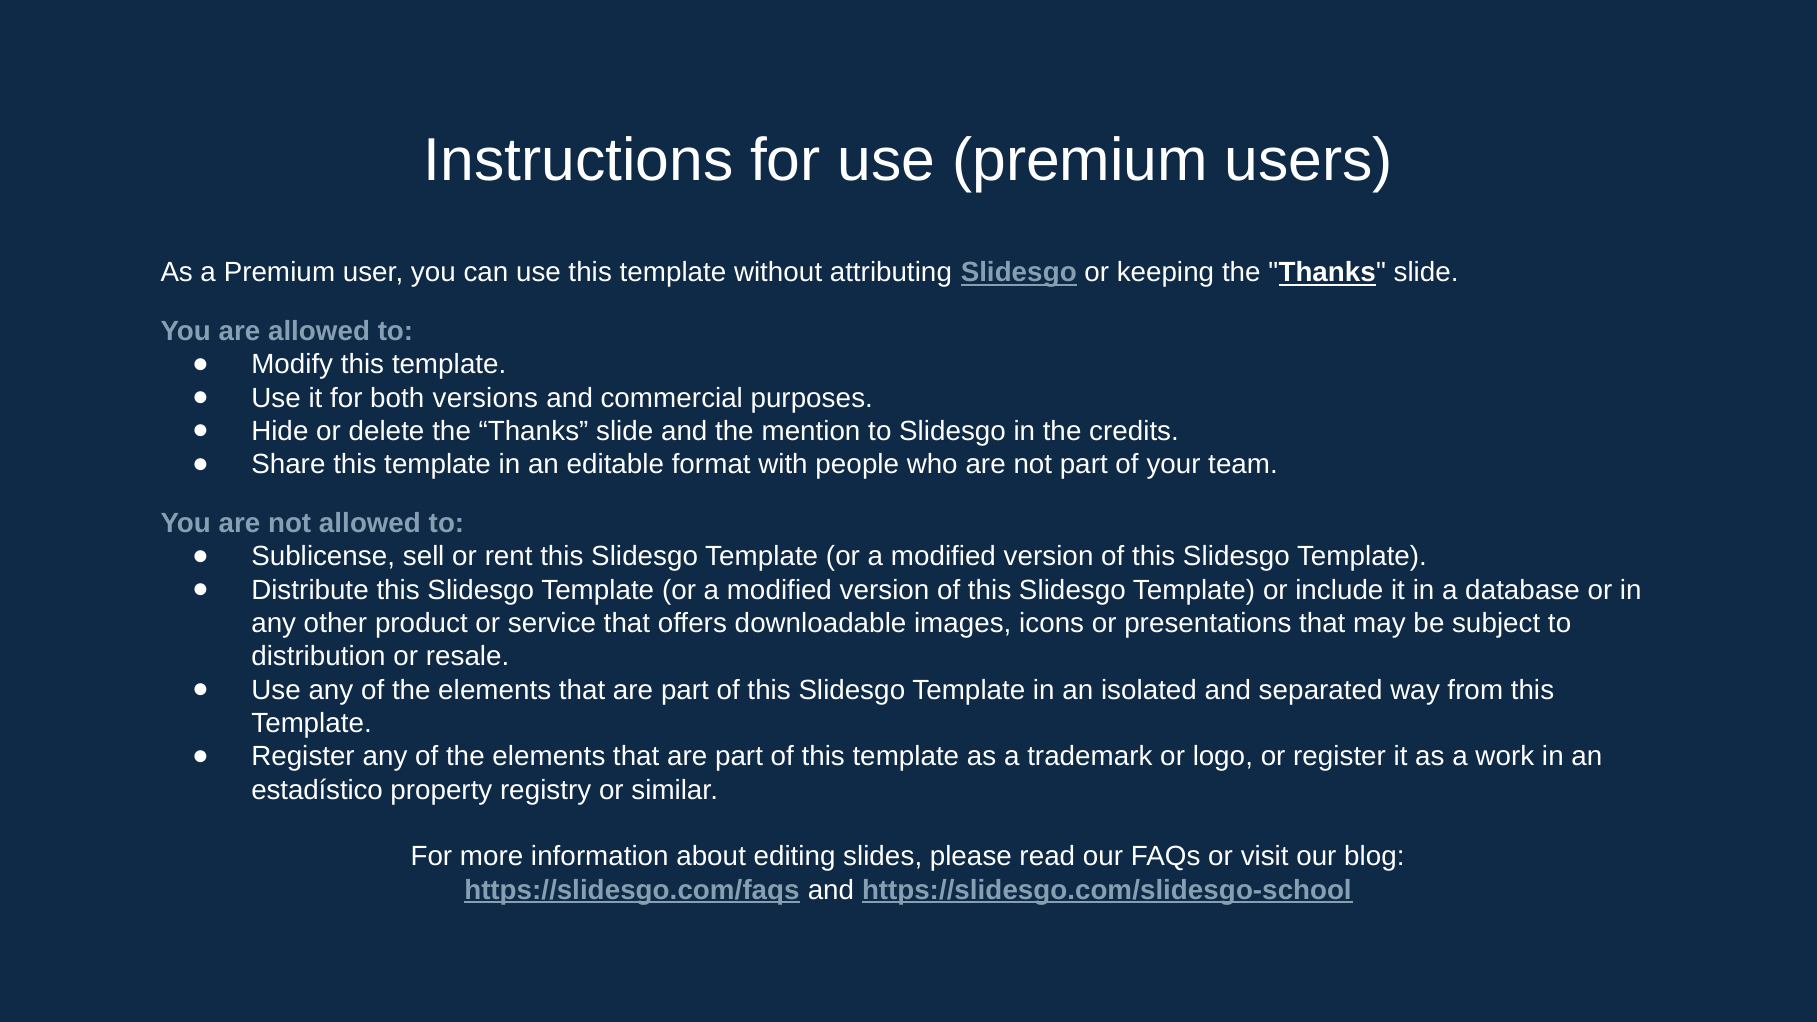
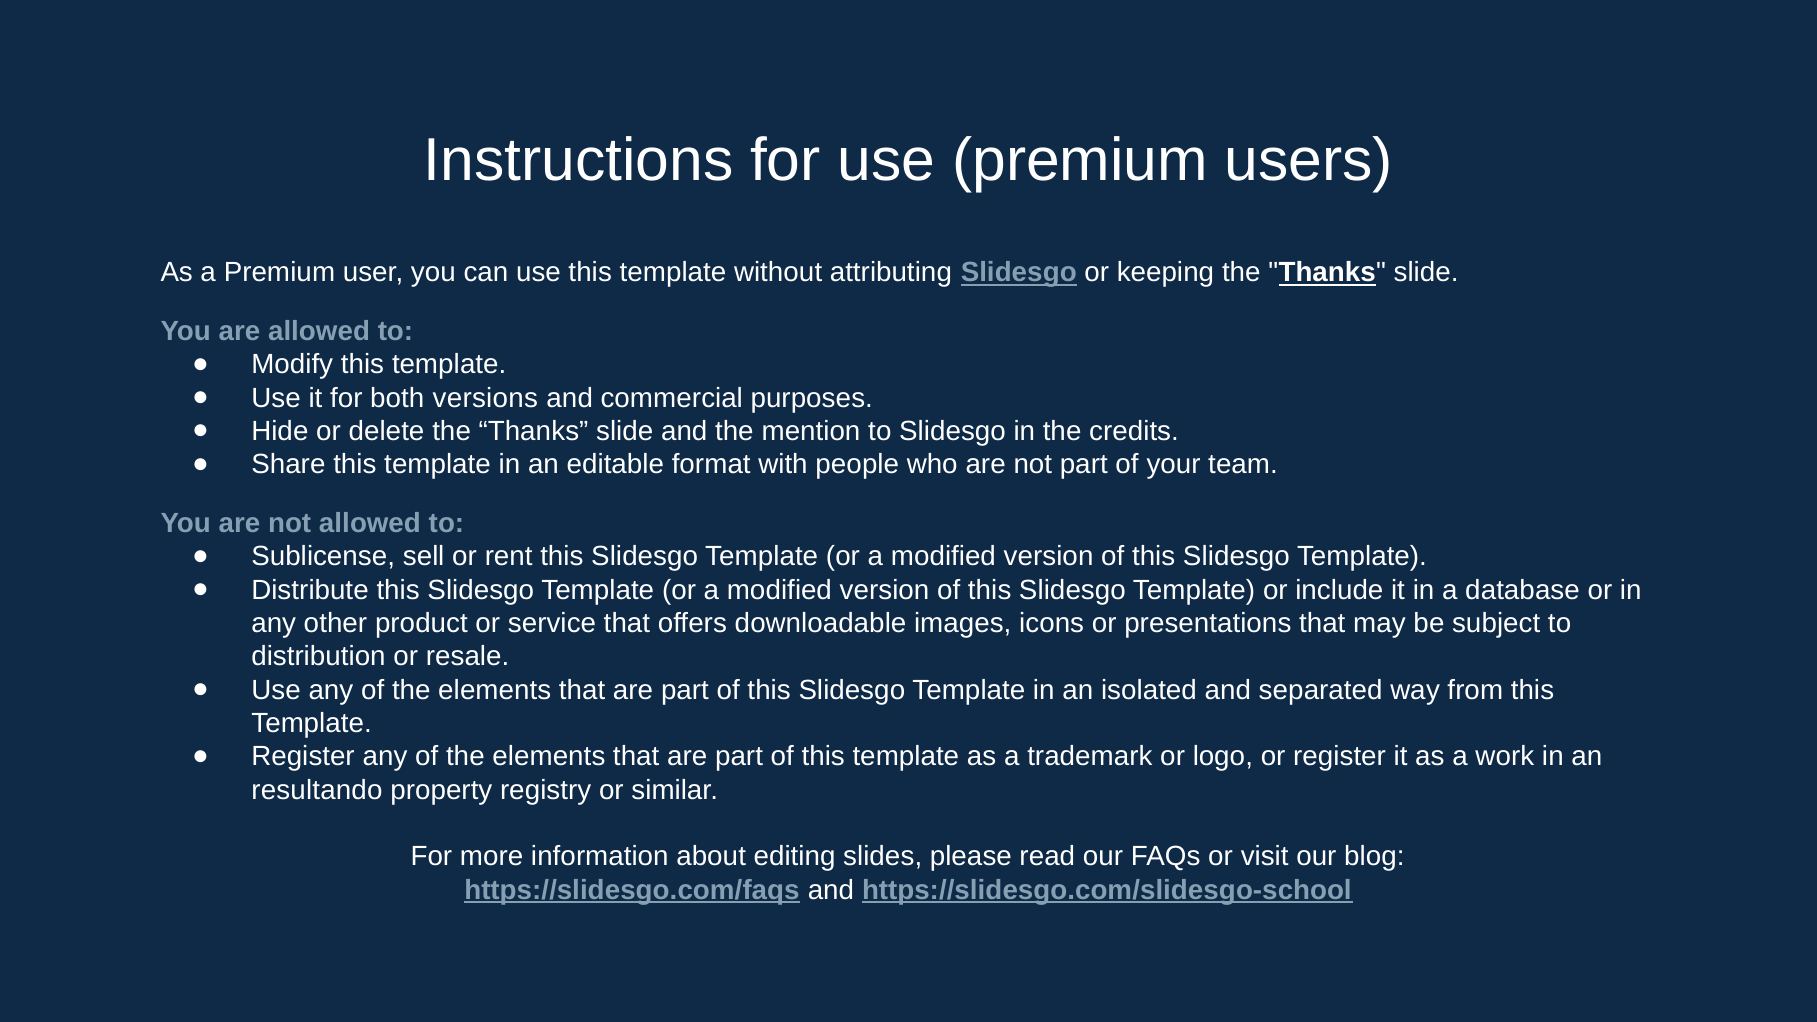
estadístico: estadístico -> resultando (317, 790)
